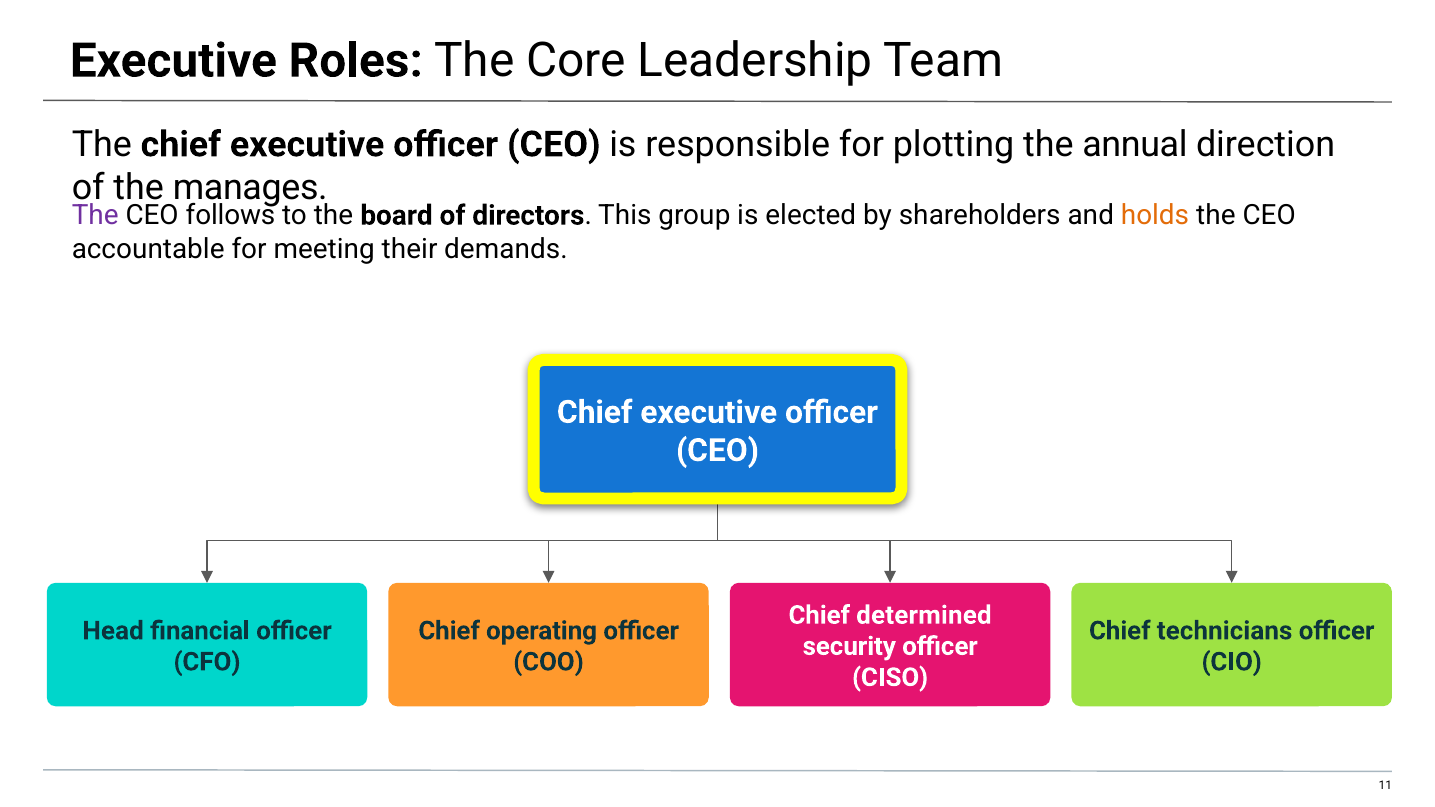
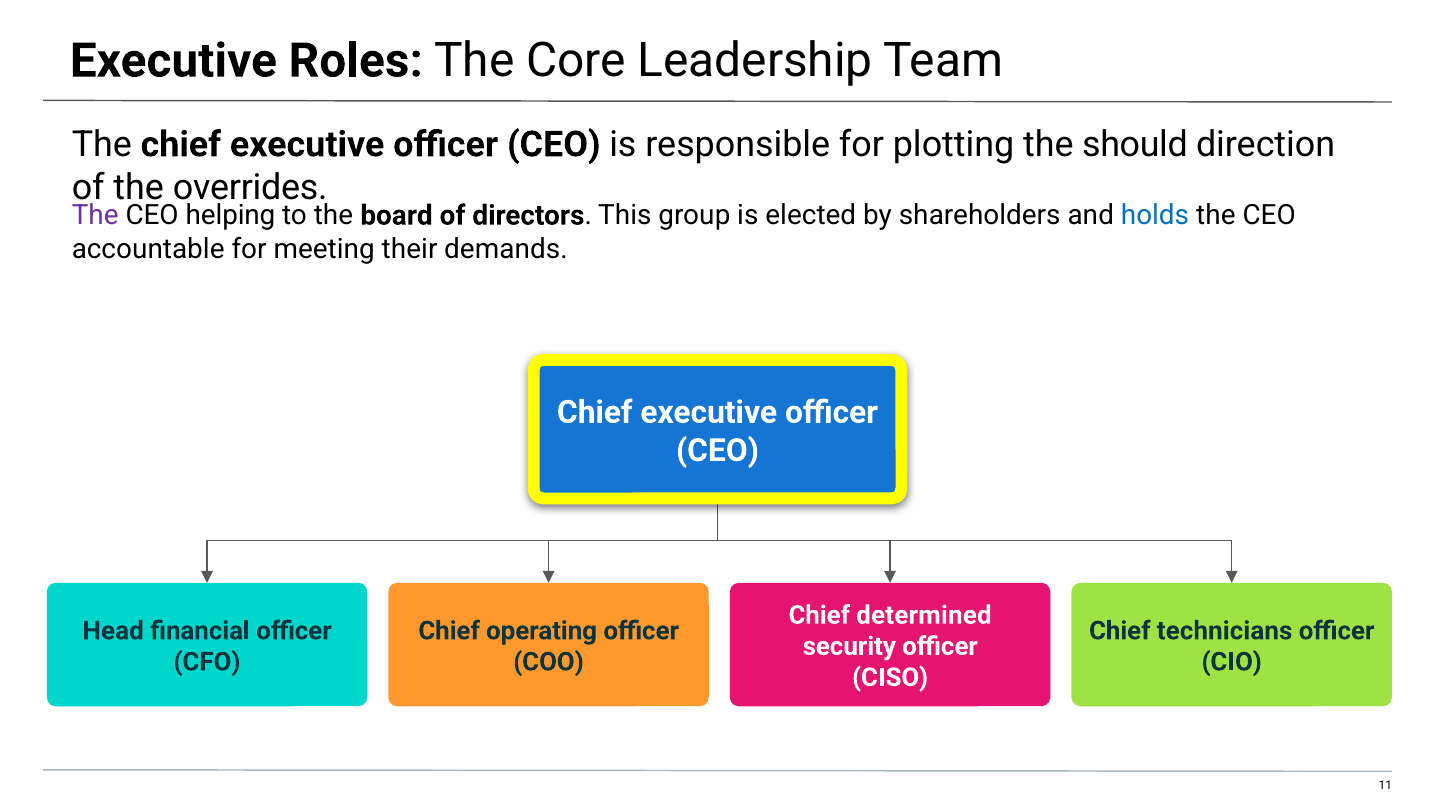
annual: annual -> should (1135, 144)
manages: manages -> overrides (250, 188)
follows: follows -> helping (231, 215)
holds colour: orange -> blue (1155, 215)
